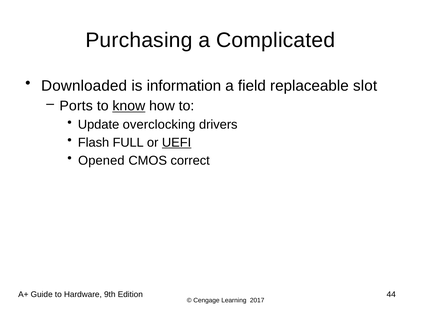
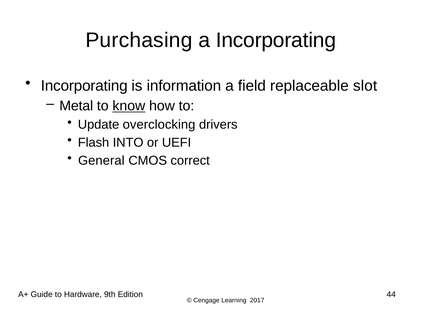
a Complicated: Complicated -> Incorporating (276, 40)
Downloaded: Downloaded -> Incorporating (84, 86)
Ports: Ports -> Metal (76, 106)
FULL: FULL -> INTO (128, 143)
UEFI underline: present -> none (177, 143)
Opened: Opened -> General (101, 161)
